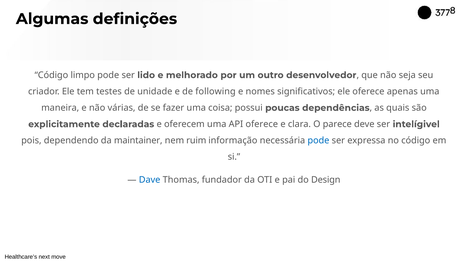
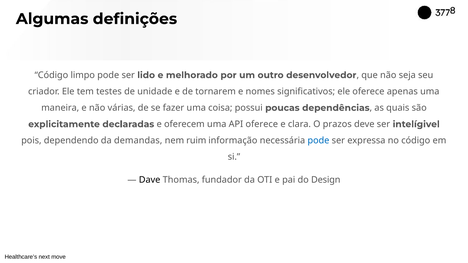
following: following -> tornarem (216, 92)
parece: parece -> prazos (337, 124)
maintainer: maintainer -> demandas (138, 141)
Dave colour: blue -> black (150, 180)
